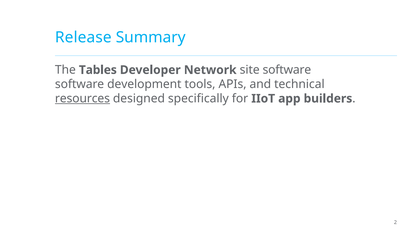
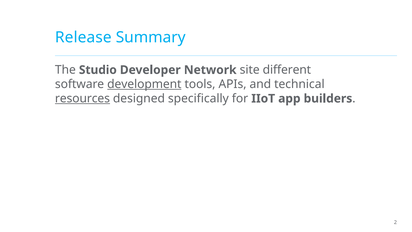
Tables: Tables -> Studio (98, 70)
site software: software -> different (287, 70)
development underline: none -> present (144, 84)
